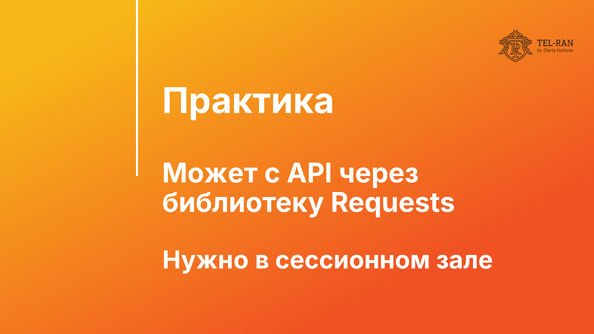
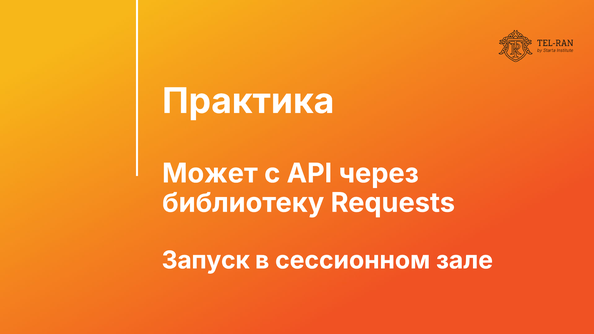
Нужно: Нужно -> Запуск (206, 260)
